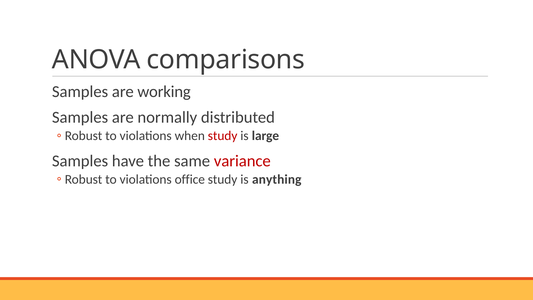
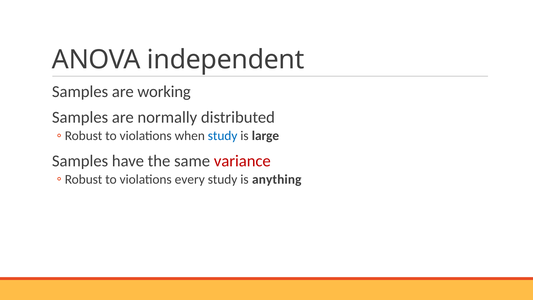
comparisons: comparisons -> independent (226, 60)
study colour: red -> blue (223, 136)
office: office -> every (190, 179)
